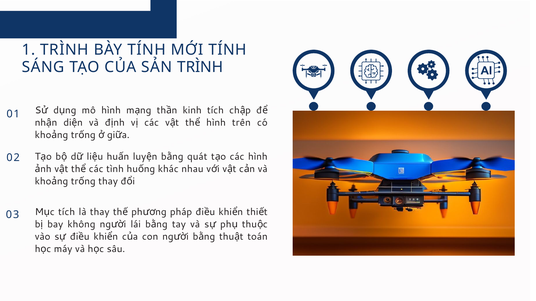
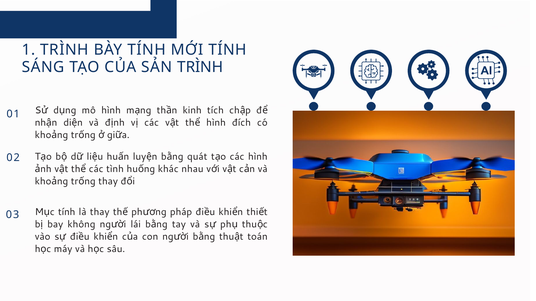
trên: trên -> đích (241, 123)
tích: tích -> tính (67, 212)
